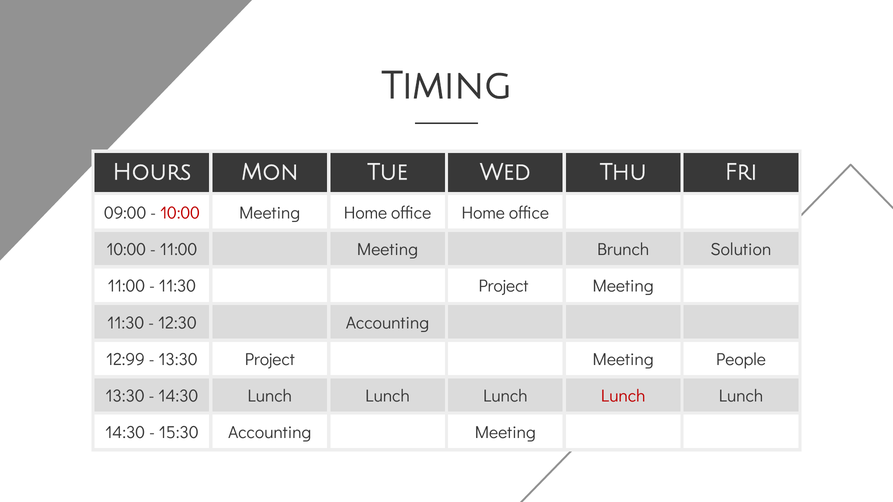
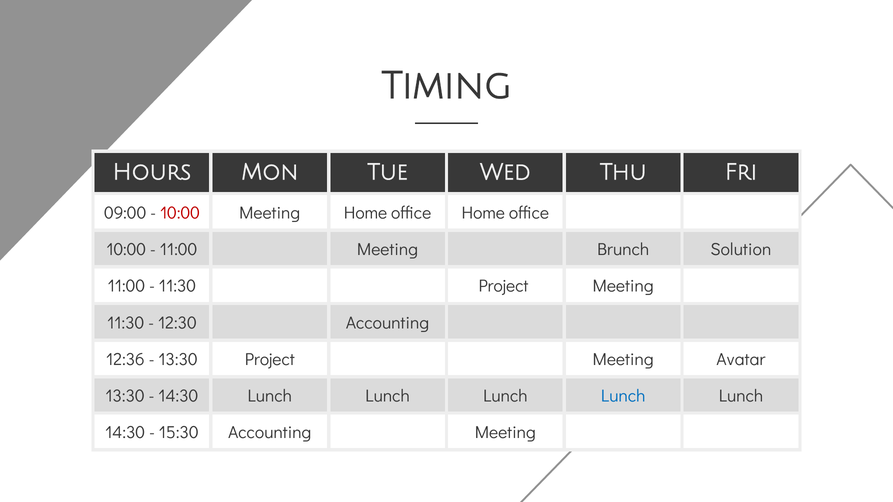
12:99: 12:99 -> 12:36 (125, 360)
People: People -> Avatar (741, 360)
Lunch colour: red -> blue (623, 396)
